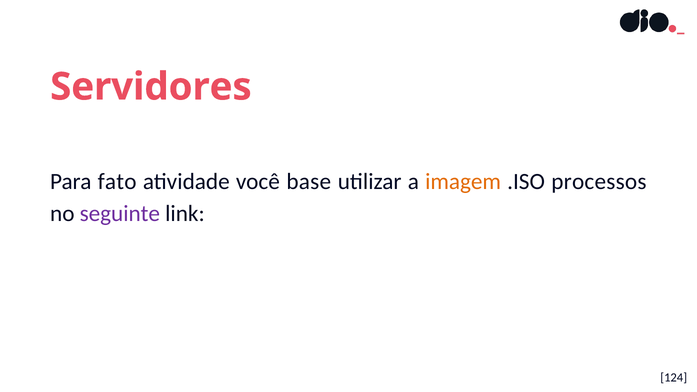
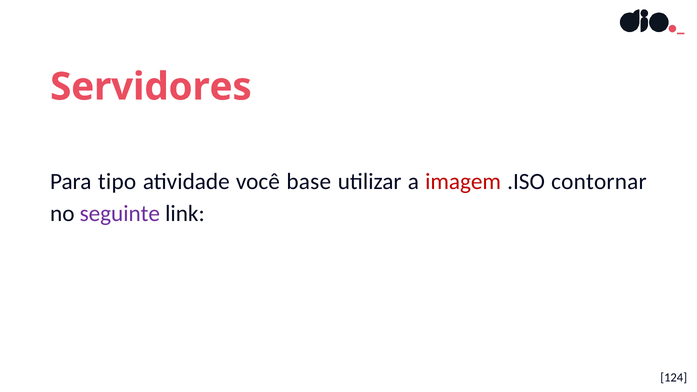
fato: fato -> tipo (117, 182)
imagem colour: orange -> red (463, 182)
processos: processos -> contornar (599, 182)
